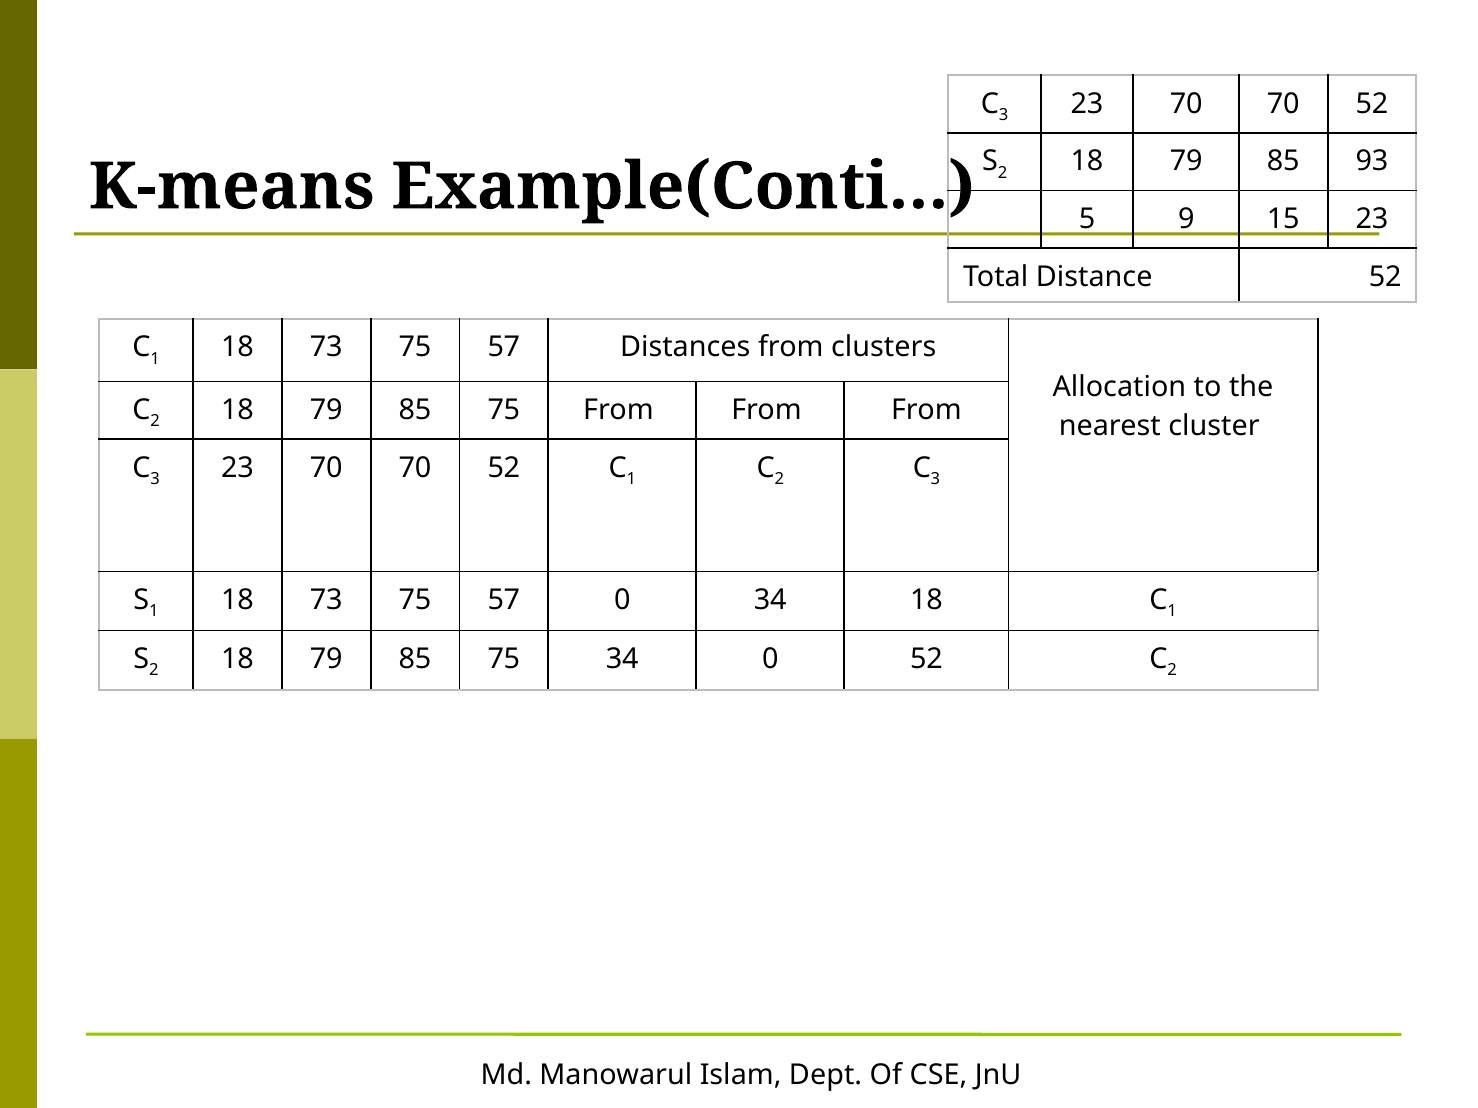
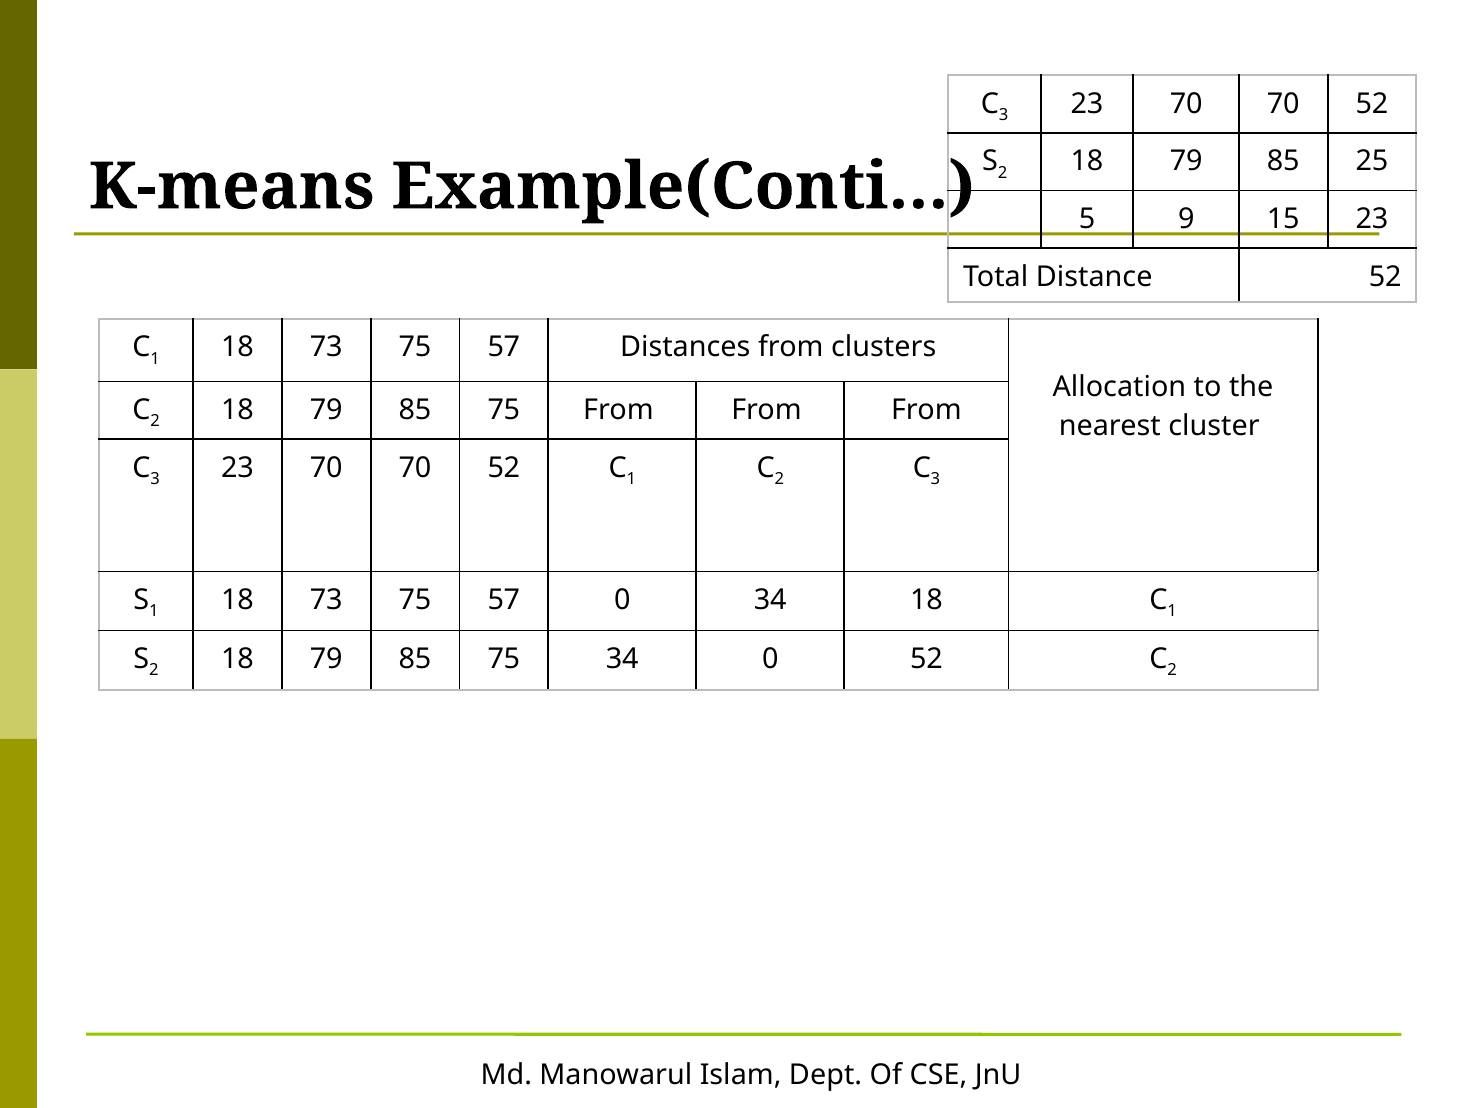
93: 93 -> 25 (1372, 162)
